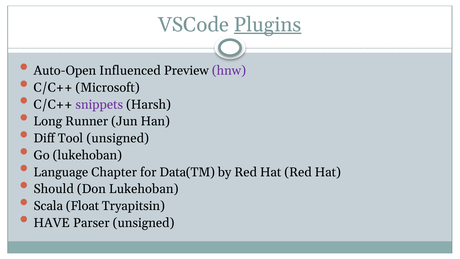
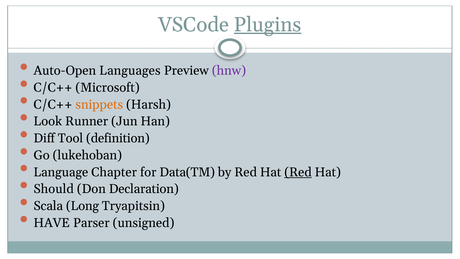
Influenced: Influenced -> Languages (130, 71)
snippets colour: purple -> orange (99, 104)
Long: Long -> Look (48, 121)
Tool unsigned: unsigned -> definition (118, 138)
Red underline: none -> present (298, 172)
Don Lukehoban: Lukehoban -> Declaration (144, 189)
Float: Float -> Long (82, 206)
